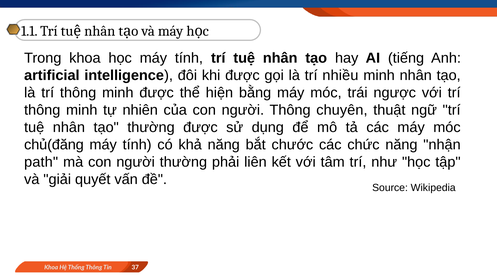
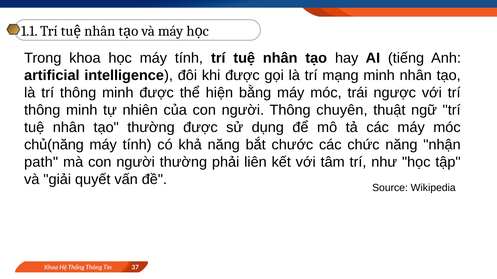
nhiều: nhiều -> mạng (340, 75)
chủ(đăng: chủ(đăng -> chủ(năng (54, 145)
